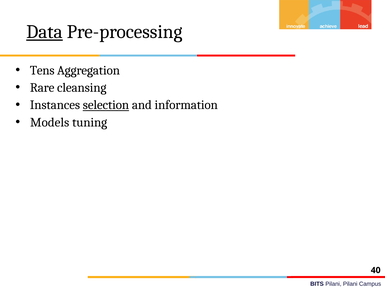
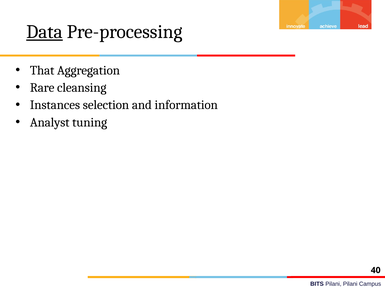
Tens: Tens -> That (42, 70)
selection underline: present -> none (106, 105)
Models: Models -> Analyst (50, 122)
